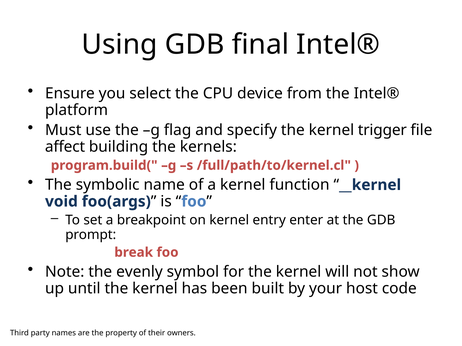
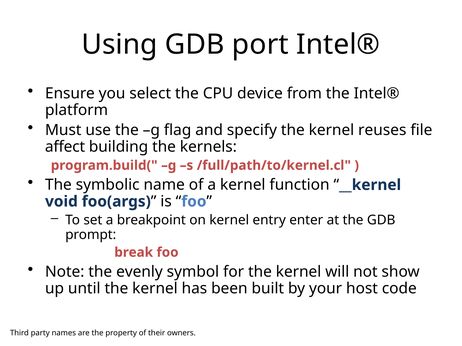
final: final -> port (260, 45)
trigger: trigger -> reuses (382, 130)
